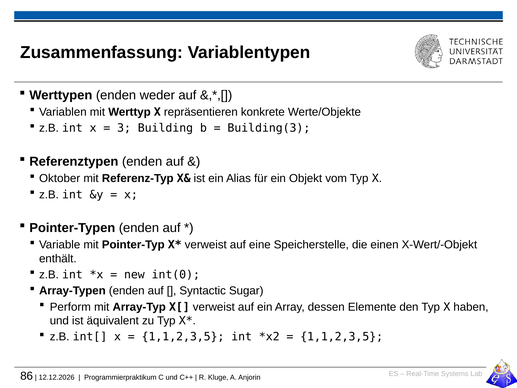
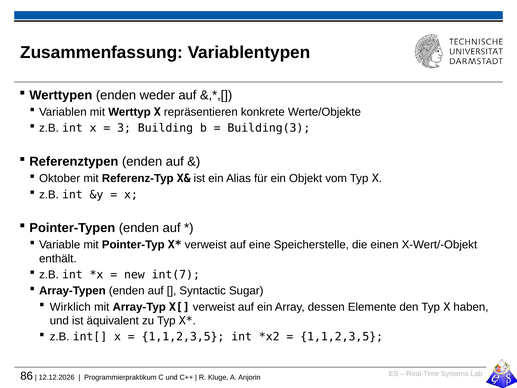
int(0: int(0 -> int(7 (176, 275)
Perform: Perform -> Wirklich (70, 307)
